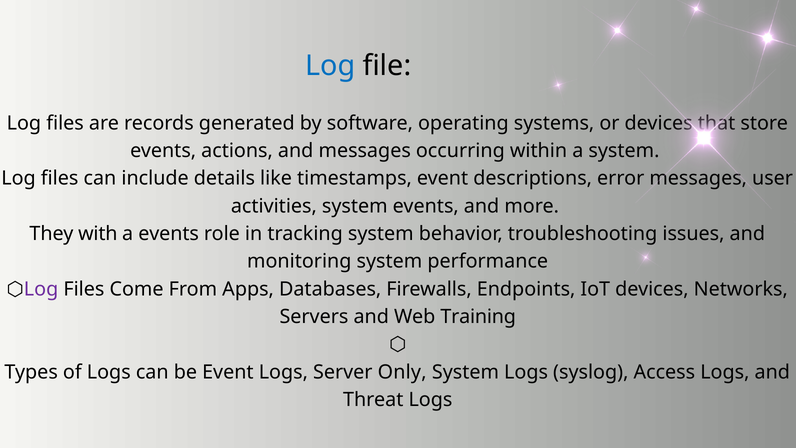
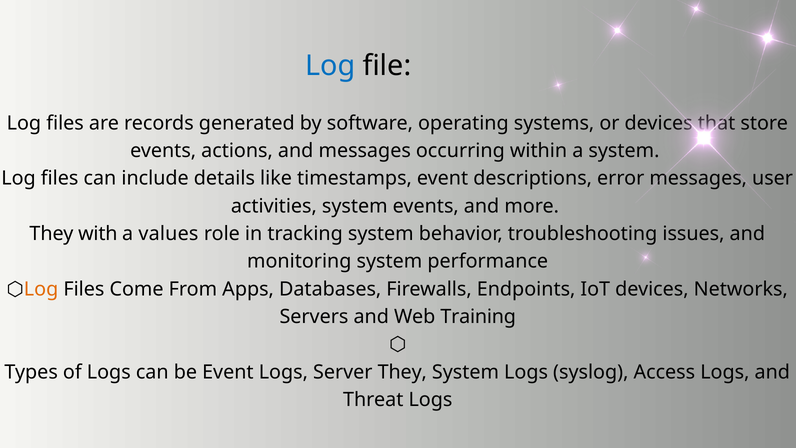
a events: events -> values (168, 234)
Log colour: purple -> orange (41, 289)
Server Only: Only -> They (402, 372)
